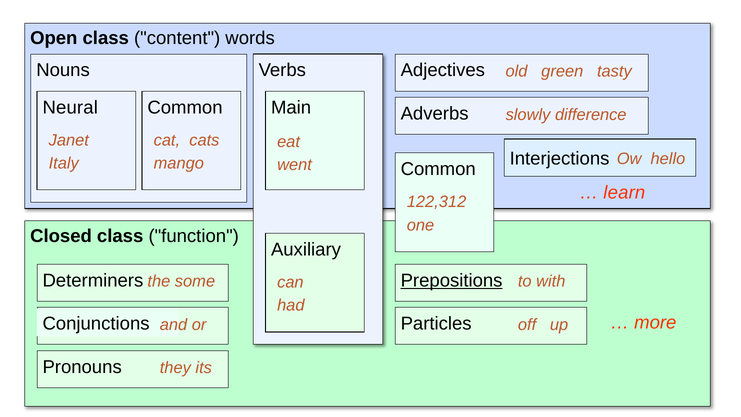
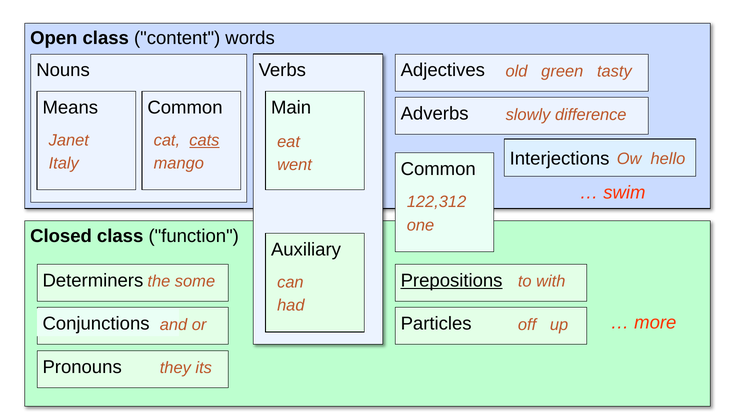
Neural: Neural -> Means (70, 107)
cats underline: none -> present (204, 140)
learn: learn -> swim (624, 193)
